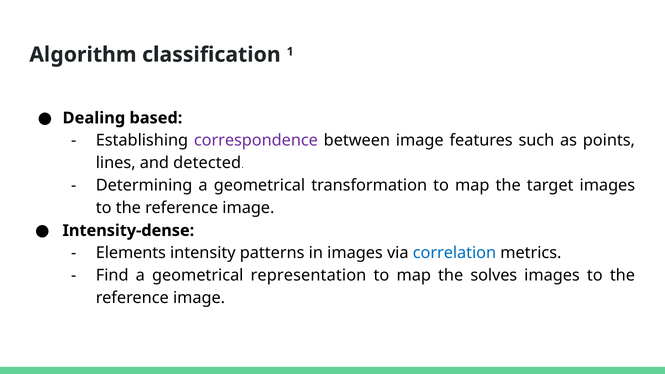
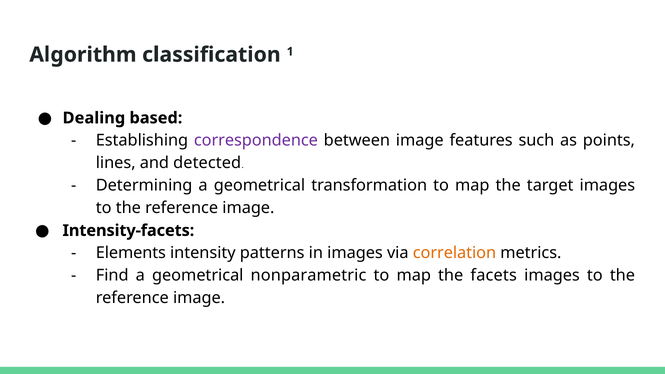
Intensity-dense: Intensity-dense -> Intensity-facets (128, 231)
correlation colour: blue -> orange (454, 253)
representation: representation -> nonparametric (308, 276)
solves: solves -> facets (494, 276)
